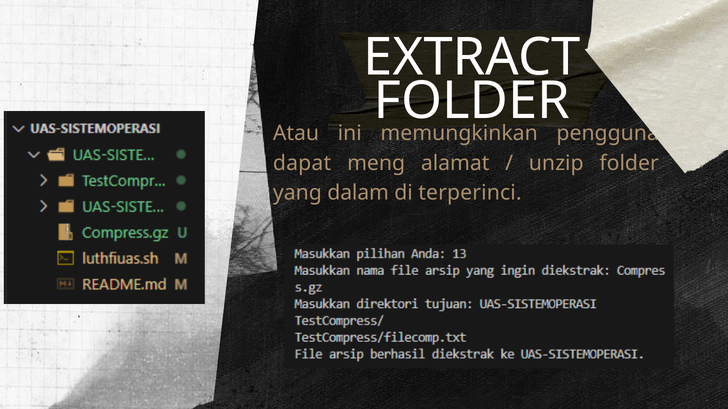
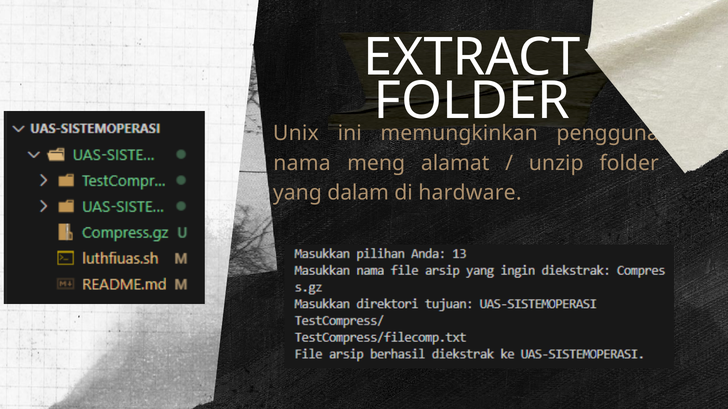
Atau: Atau -> Unix (296, 134)
dapat: dapat -> nama (302, 163)
terperinci: terperinci -> hardware (470, 193)
